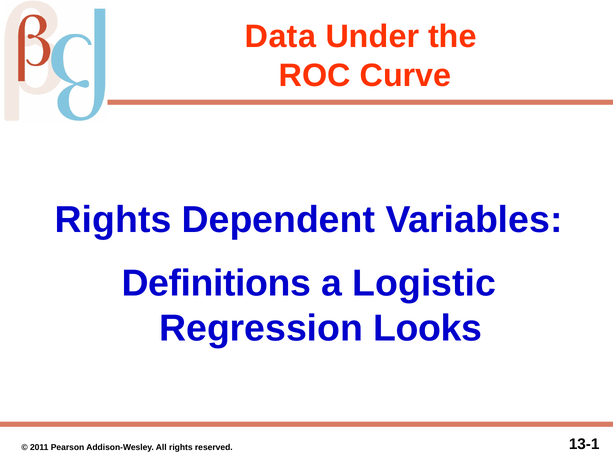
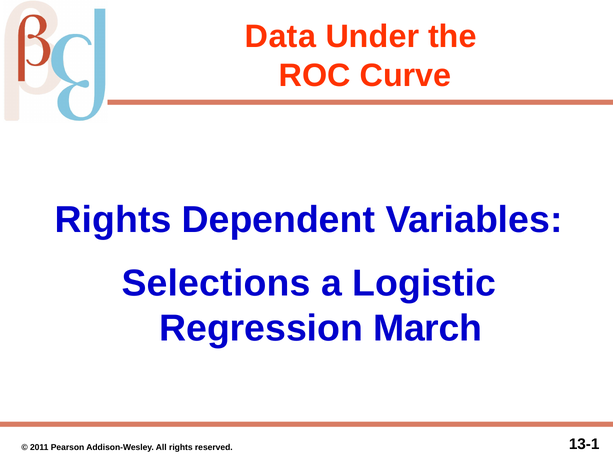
Definitions: Definitions -> Selections (216, 283)
Looks: Looks -> March (428, 328)
